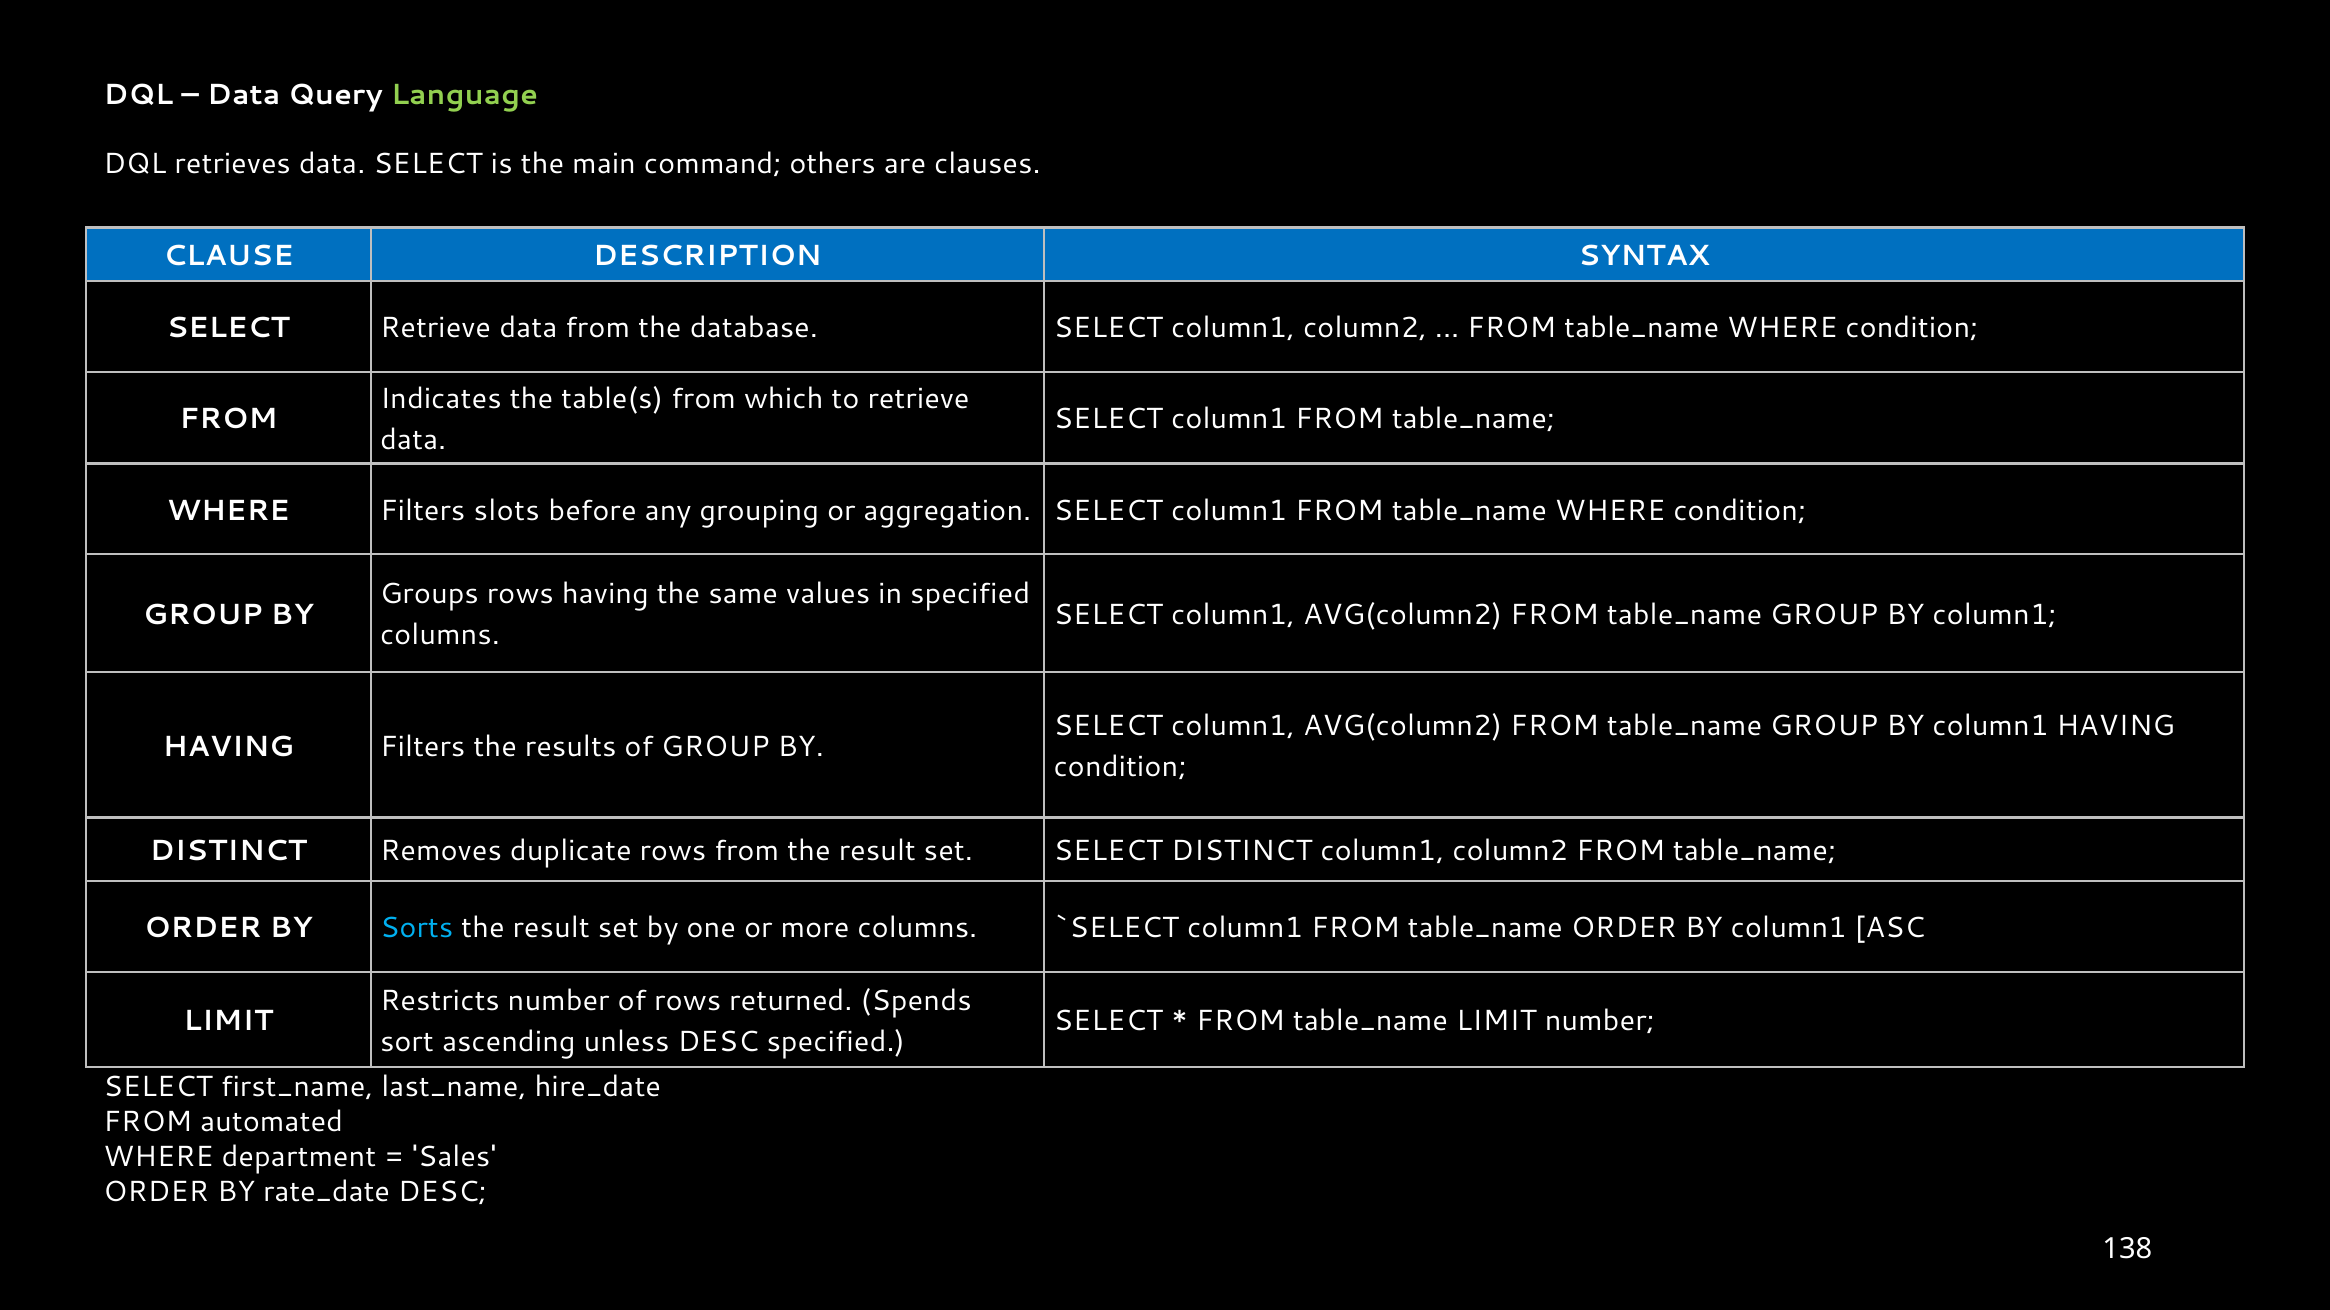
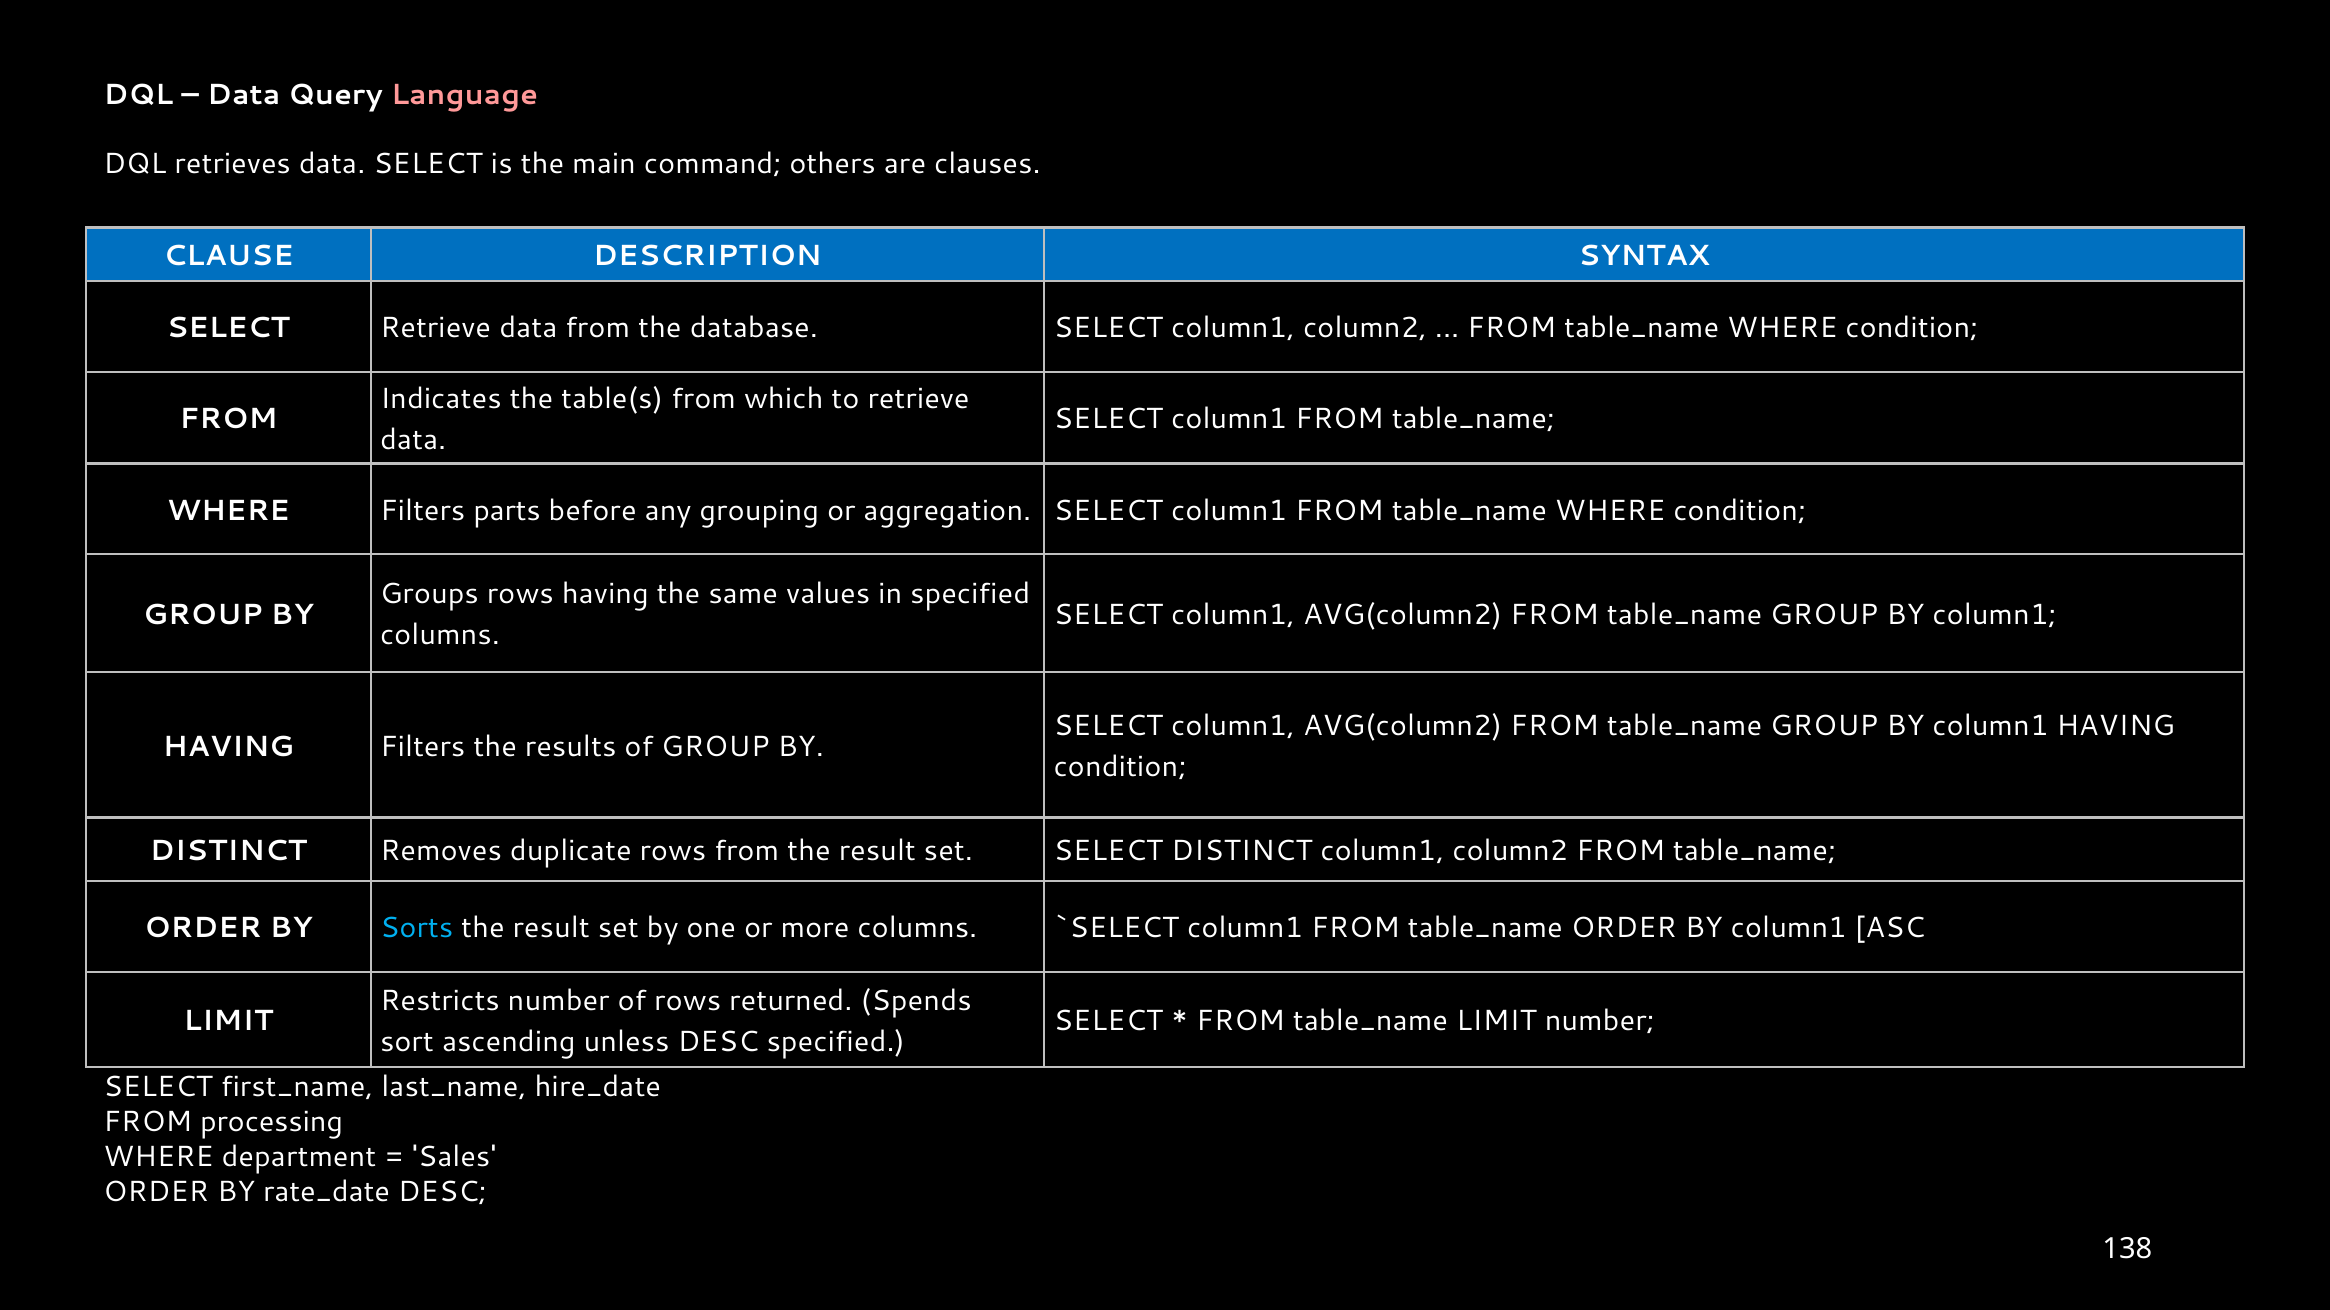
Language colour: light green -> pink (464, 94)
slots: slots -> parts (507, 511)
automated: automated -> processing (272, 1123)
